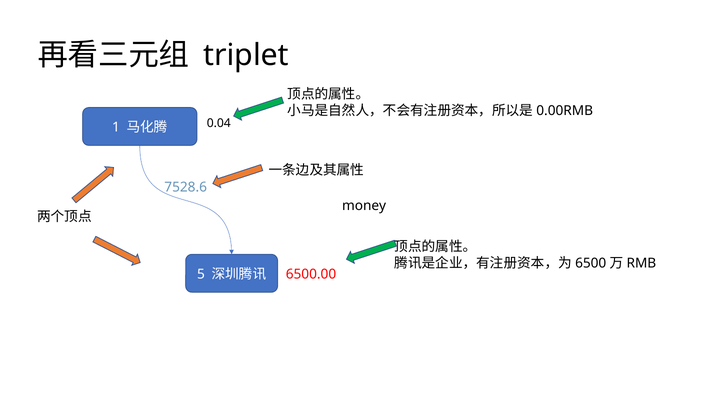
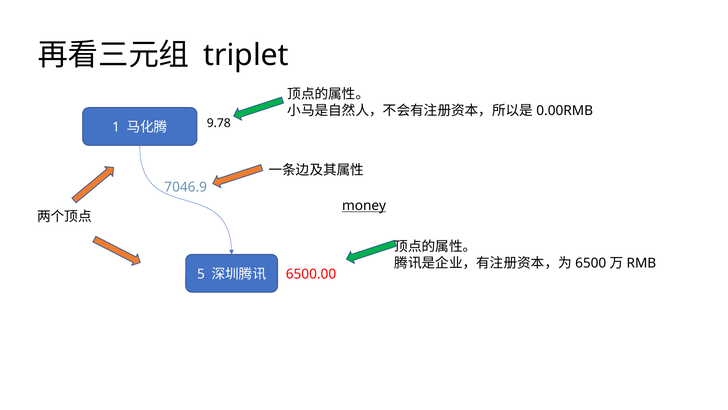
0.04: 0.04 -> 9.78 (219, 123)
7528.6: 7528.6 -> 7046.9 (186, 187)
money underline: none -> present (364, 206)
